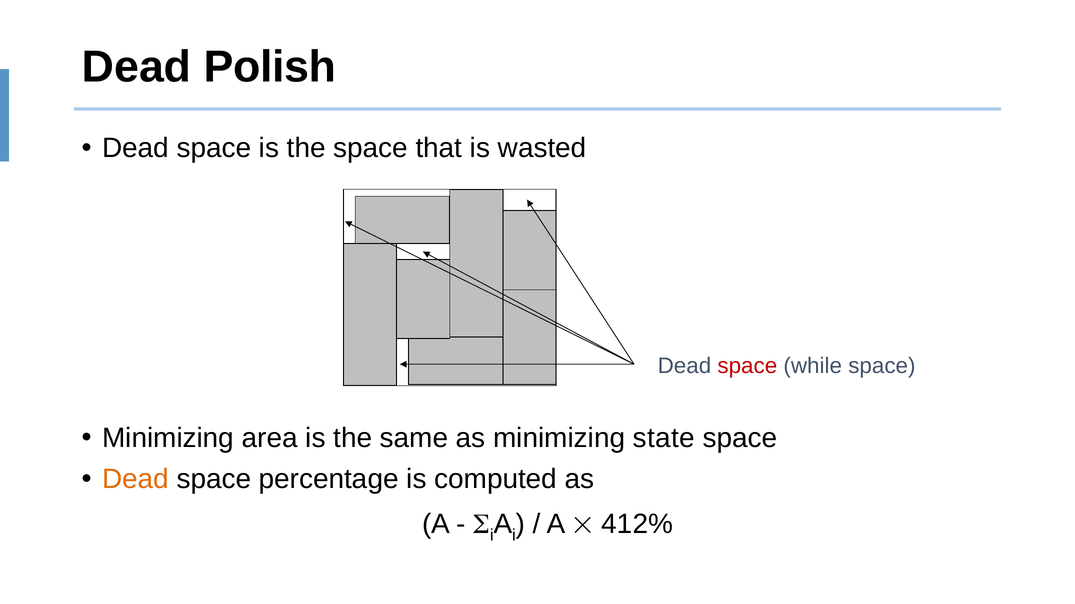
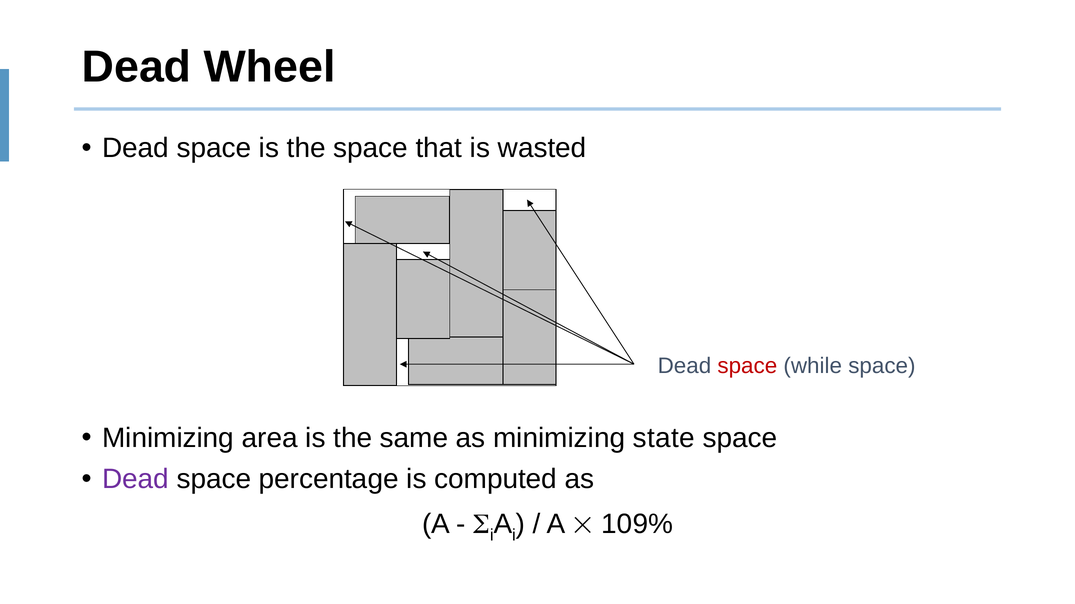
Polish: Polish -> Wheel (270, 67)
Dead colour: orange -> purple (136, 480)
412%: 412% -> 109% (637, 525)
